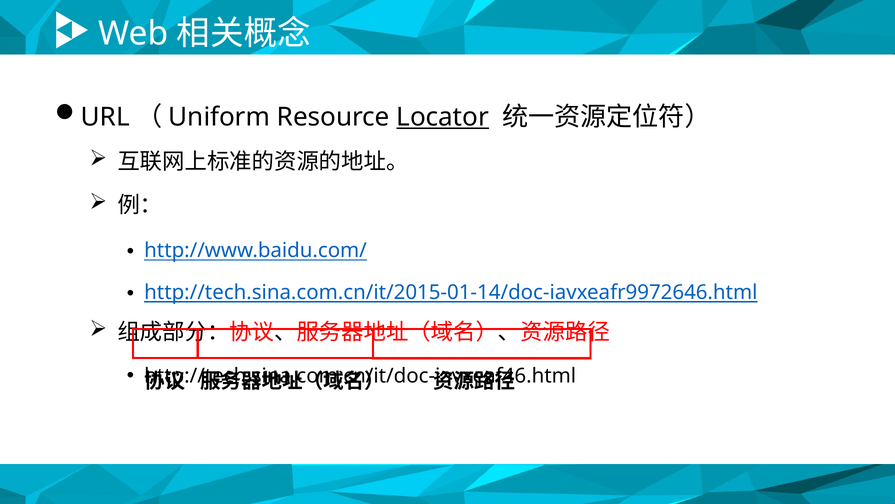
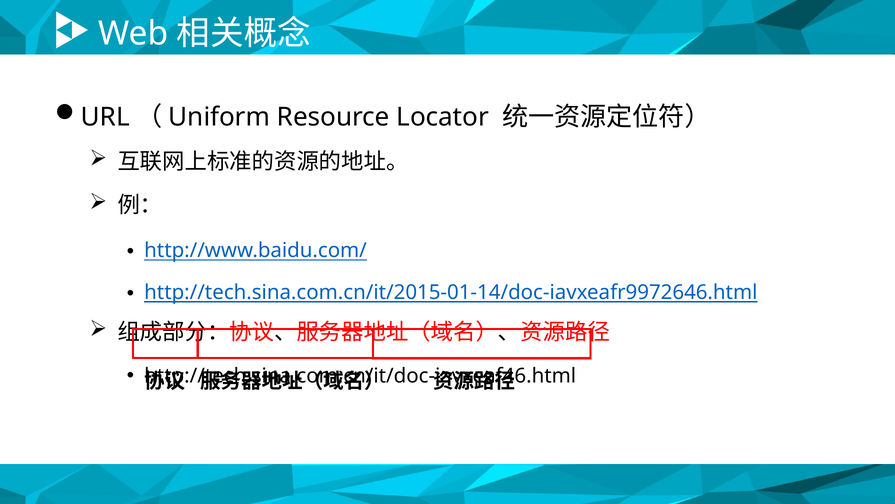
Locator underline: present -> none (443, 117)
